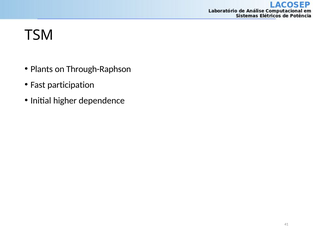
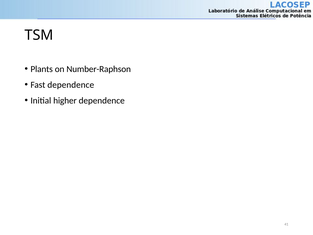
Through-Raphson: Through-Raphson -> Number-Raphson (99, 69)
Fast participation: participation -> dependence (71, 85)
